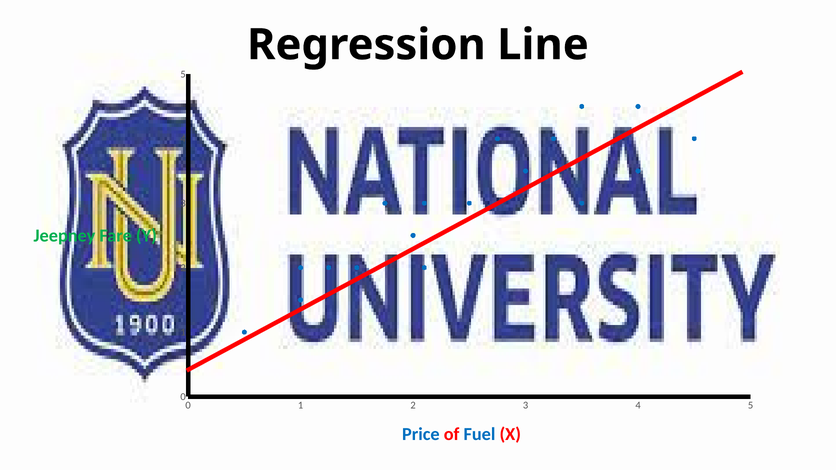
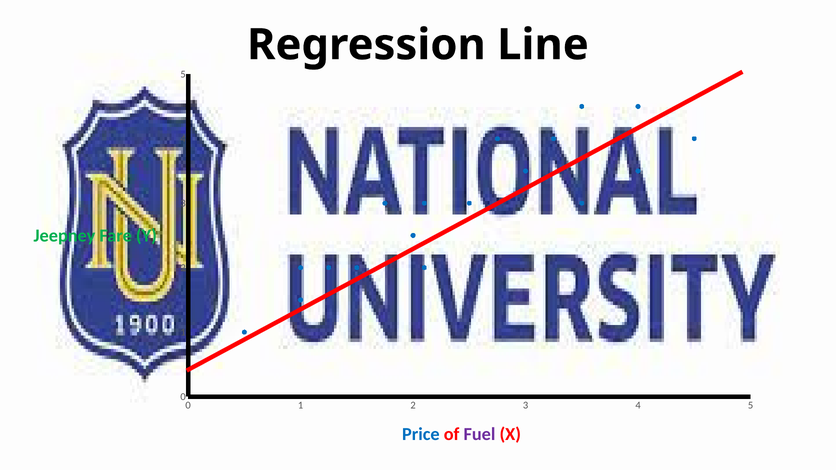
Fuel colour: blue -> purple (479, 435)
